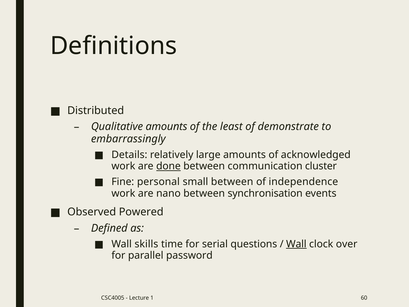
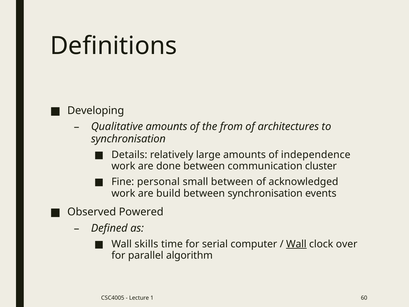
Distributed: Distributed -> Developing (96, 110)
least: least -> from (231, 127)
demonstrate: demonstrate -> architectures (288, 127)
embarrassingly: embarrassingly -> synchronisation (128, 139)
acknowledged: acknowledged -> independence (316, 155)
done underline: present -> none (168, 166)
independence: independence -> acknowledged (303, 182)
nano: nano -> build (168, 193)
questions: questions -> computer (254, 244)
password: password -> algorithm (189, 255)
